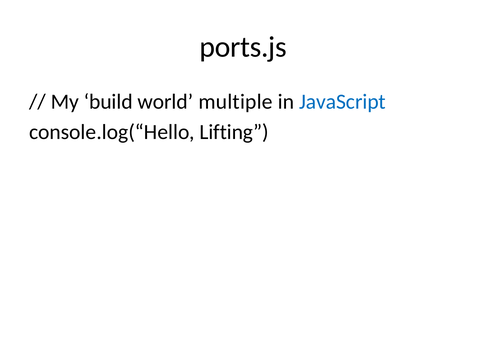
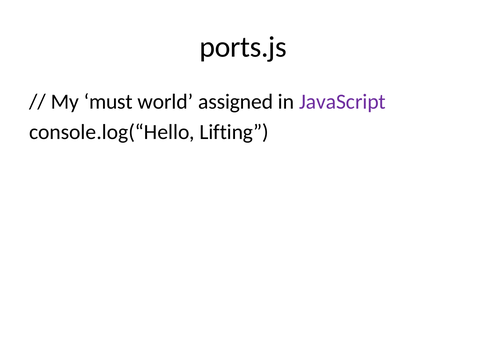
build: build -> must (108, 102)
multiple: multiple -> assigned (236, 102)
JavaScript colour: blue -> purple (342, 102)
